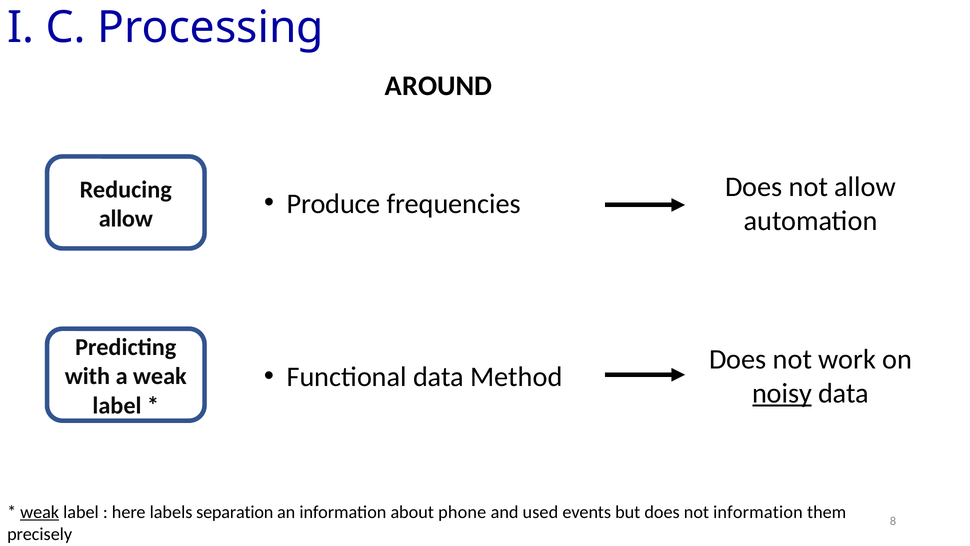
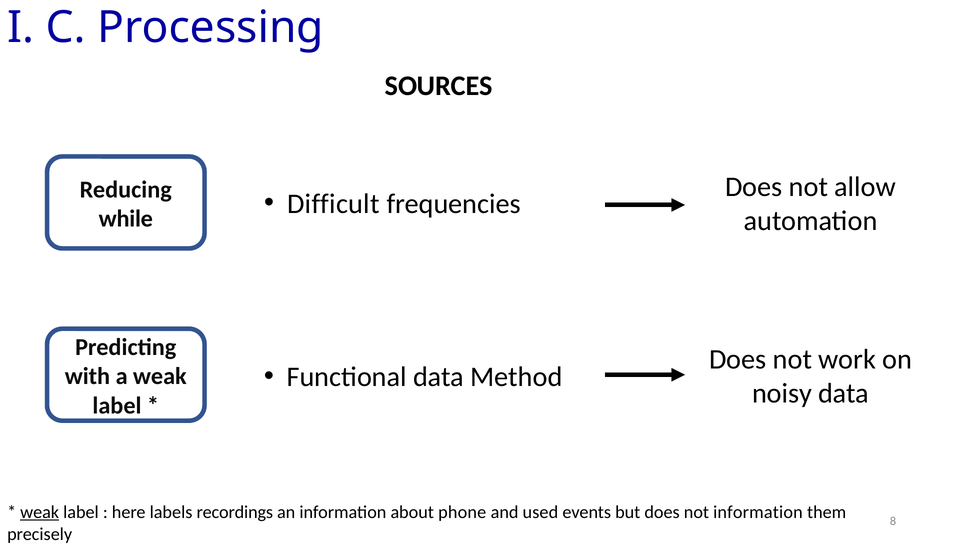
AROUND: AROUND -> SOURCES (439, 86)
Produce: Produce -> Difficult (333, 204)
allow: allow -> while (126, 219)
noisy underline: present -> none (782, 393)
separation: separation -> recordings (235, 512)
